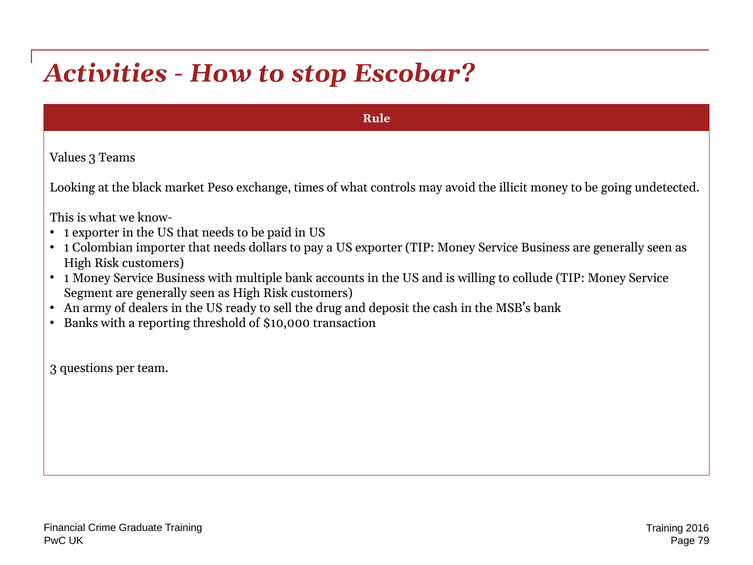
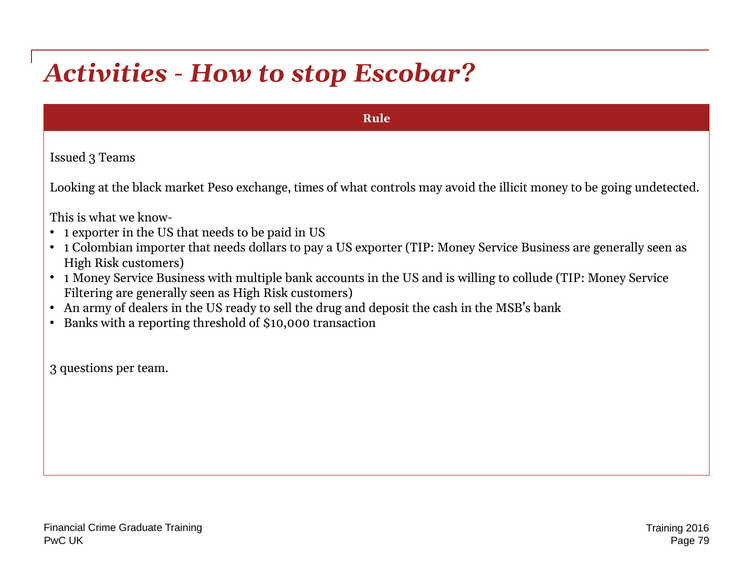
Values: Values -> Issued (68, 157)
Segment: Segment -> Filtering (88, 293)
